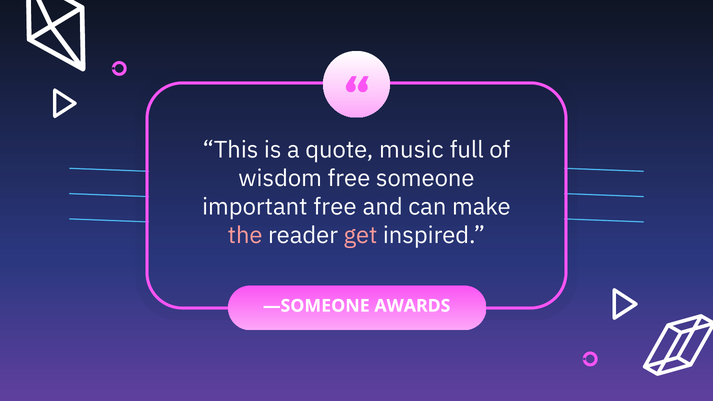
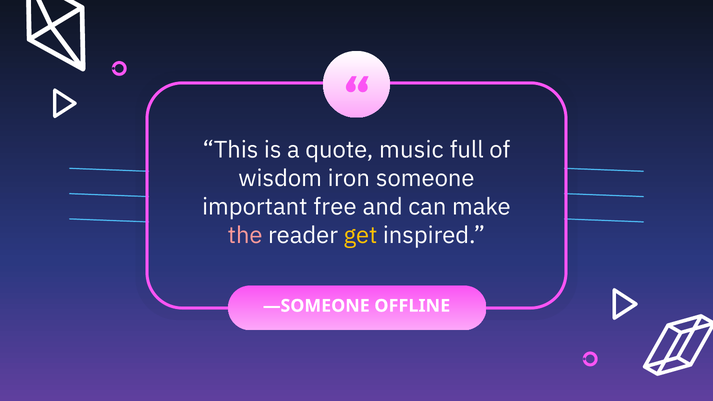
wisdom free: free -> iron (349, 179)
get colour: pink -> yellow (360, 236)
AWARDS: AWARDS -> OFFLINE (412, 306)
